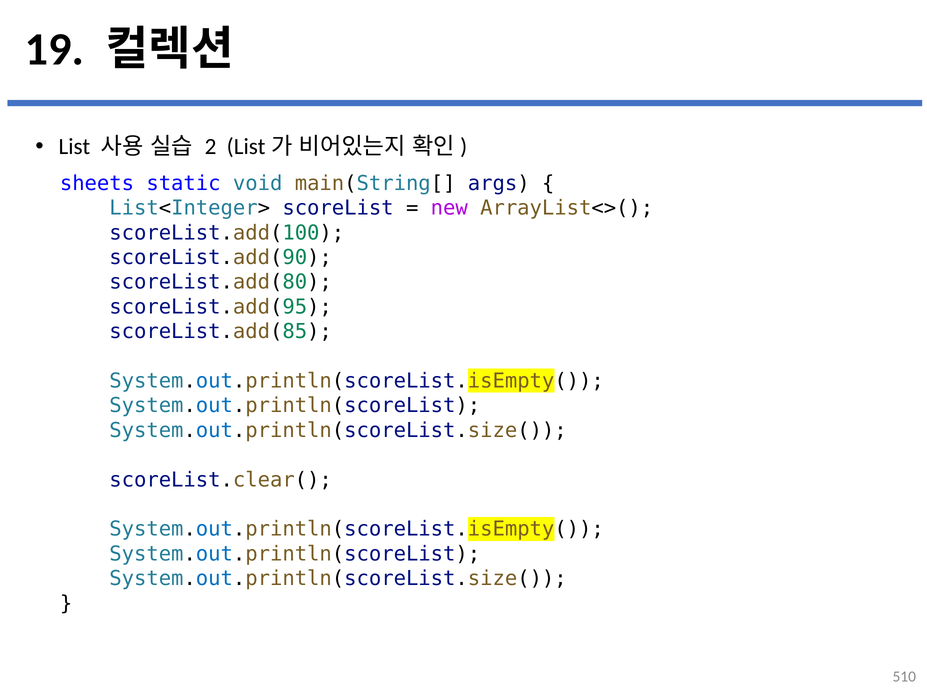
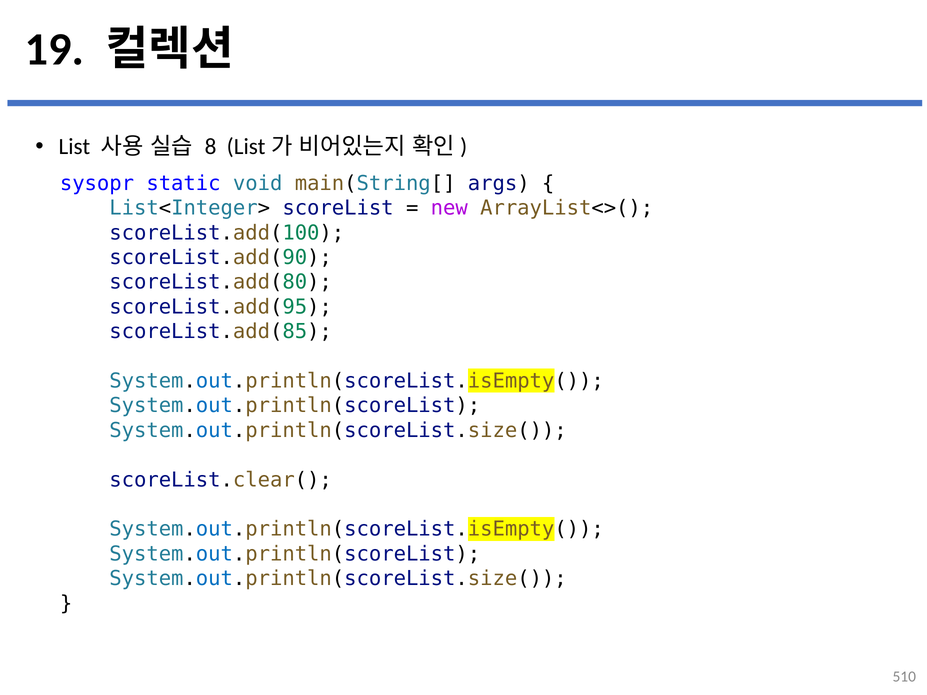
2: 2 -> 8 (211, 147)
sheets: sheets -> sysopr (97, 183)
